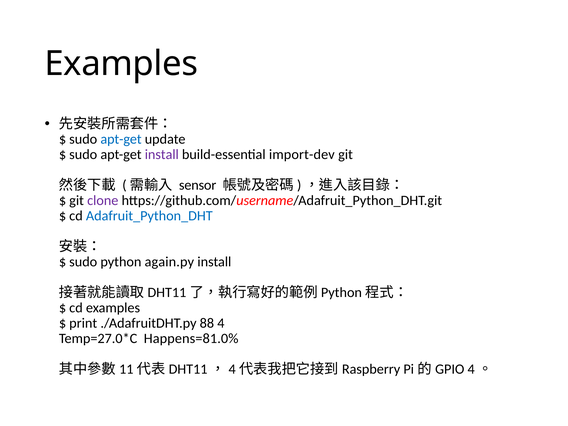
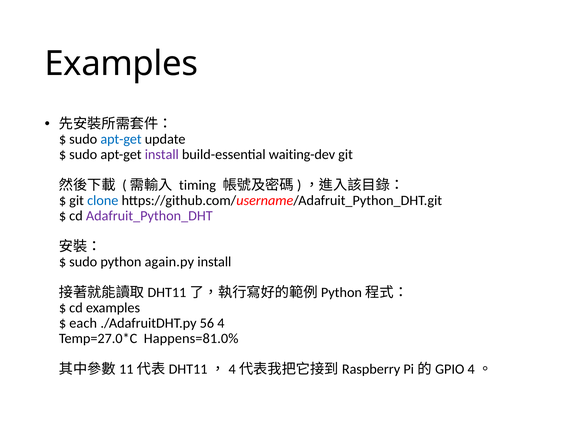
import-dev: import-dev -> waiting-dev (302, 155)
sensor: sensor -> timing (198, 185)
clone colour: purple -> blue (103, 201)
Adafruit_Python_DHT colour: blue -> purple (149, 216)
print: print -> each (83, 323)
88: 88 -> 56 (207, 323)
